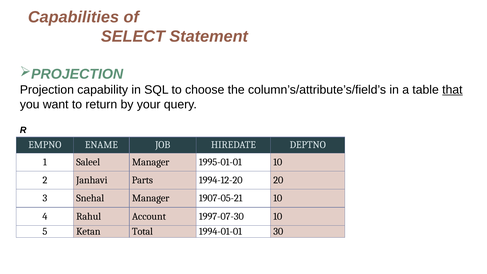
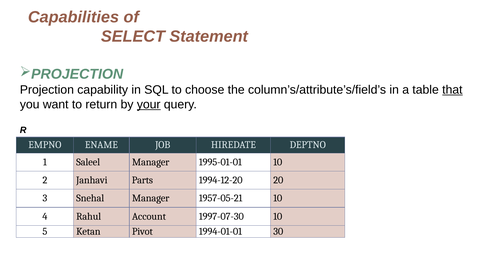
your underline: none -> present (149, 104)
1907-05-21: 1907-05-21 -> 1957-05-21 (221, 198)
Total: Total -> Pivot (142, 231)
